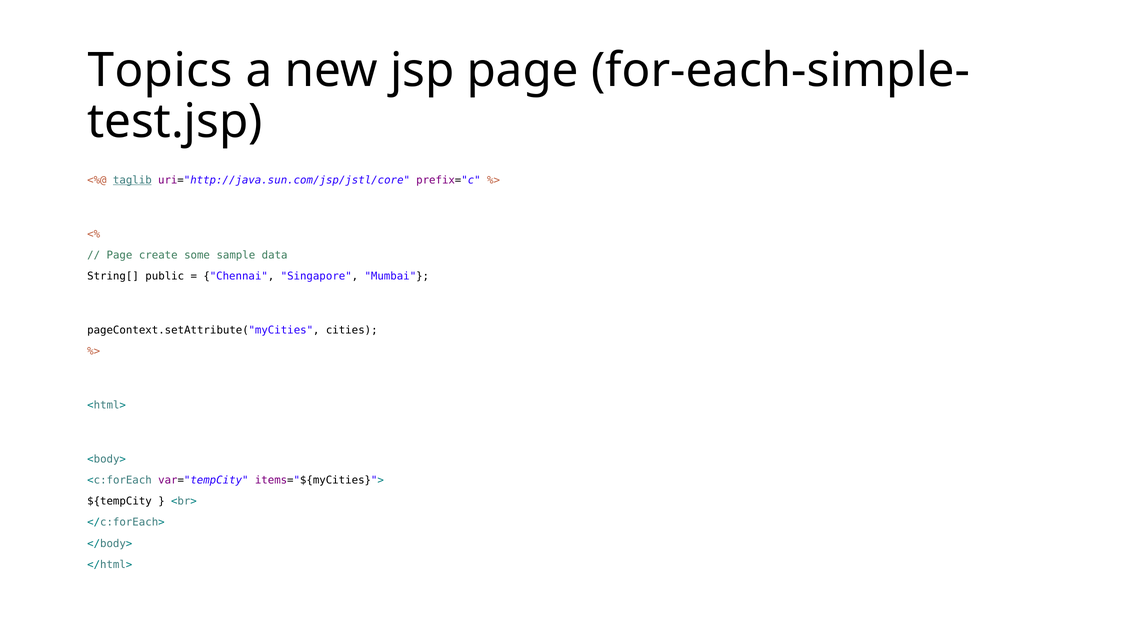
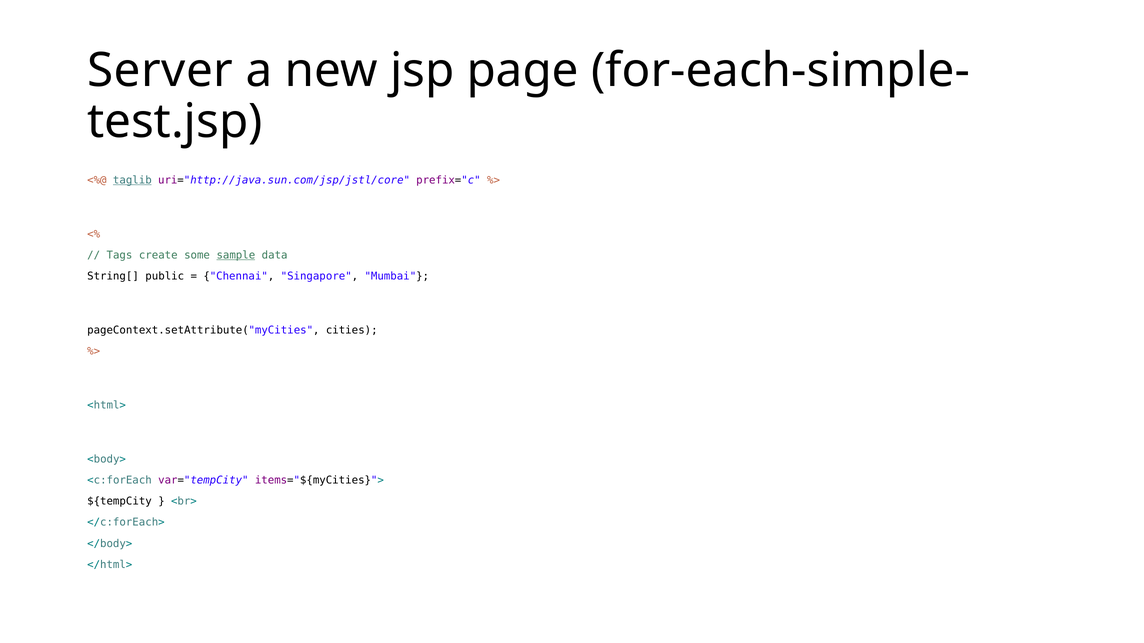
Topics: Topics -> Server (160, 70)
Page: Page -> Tags (119, 255)
sample underline: none -> present (236, 255)
